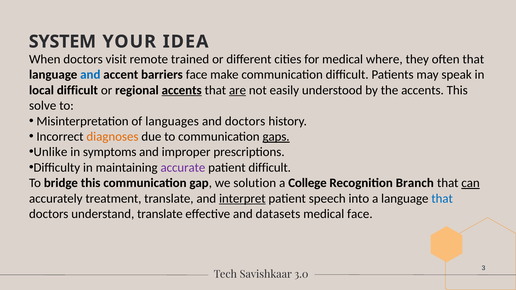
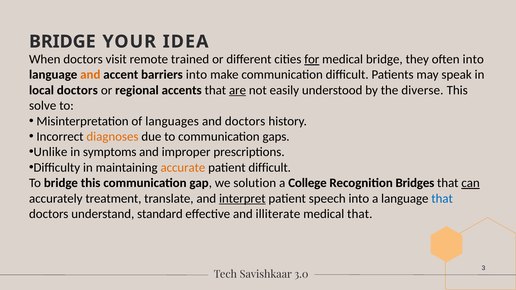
SYSTEM: SYSTEM -> BRIDGE (62, 42)
for underline: none -> present (312, 59)
medical where: where -> bridge (384, 59)
often that: that -> into (473, 59)
and colour: blue -> orange (90, 75)
barriers face: face -> into (196, 75)
local difficult: difficult -> doctors (77, 90)
accents underline: present -> none (182, 90)
the accents: accents -> diverse (422, 90)
gaps underline: present -> none (276, 137)
accurate colour: purple -> orange (183, 168)
Branch: Branch -> Bridges (415, 183)
understand translate: translate -> standard (160, 214)
datasets: datasets -> illiterate (278, 214)
medical face: face -> that (360, 214)
